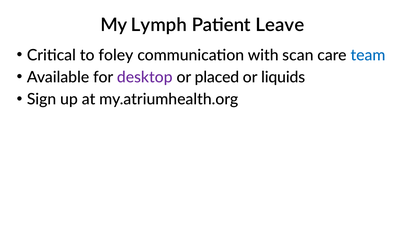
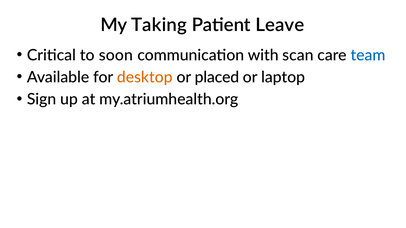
Lymph: Lymph -> Taking (159, 25)
foley: foley -> soon (116, 55)
desktop colour: purple -> orange (145, 77)
liquids: liquids -> laptop (283, 77)
